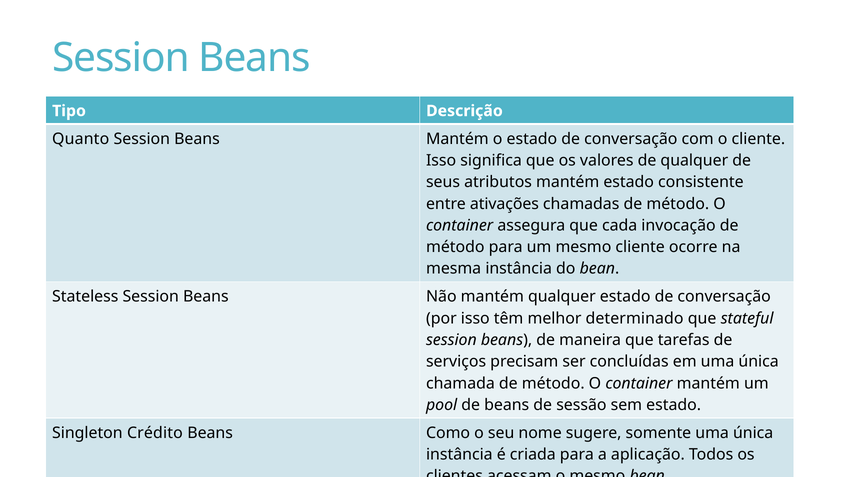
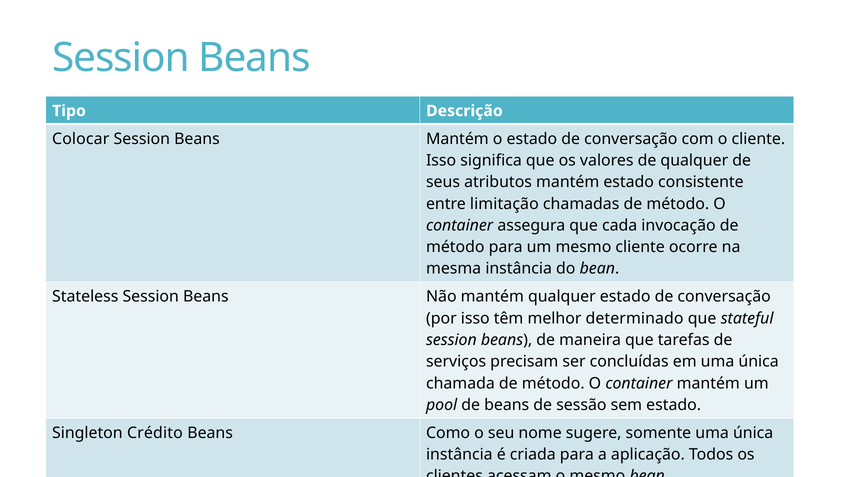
Quanto: Quanto -> Colocar (81, 139)
ativações: ativações -> limitação (504, 204)
